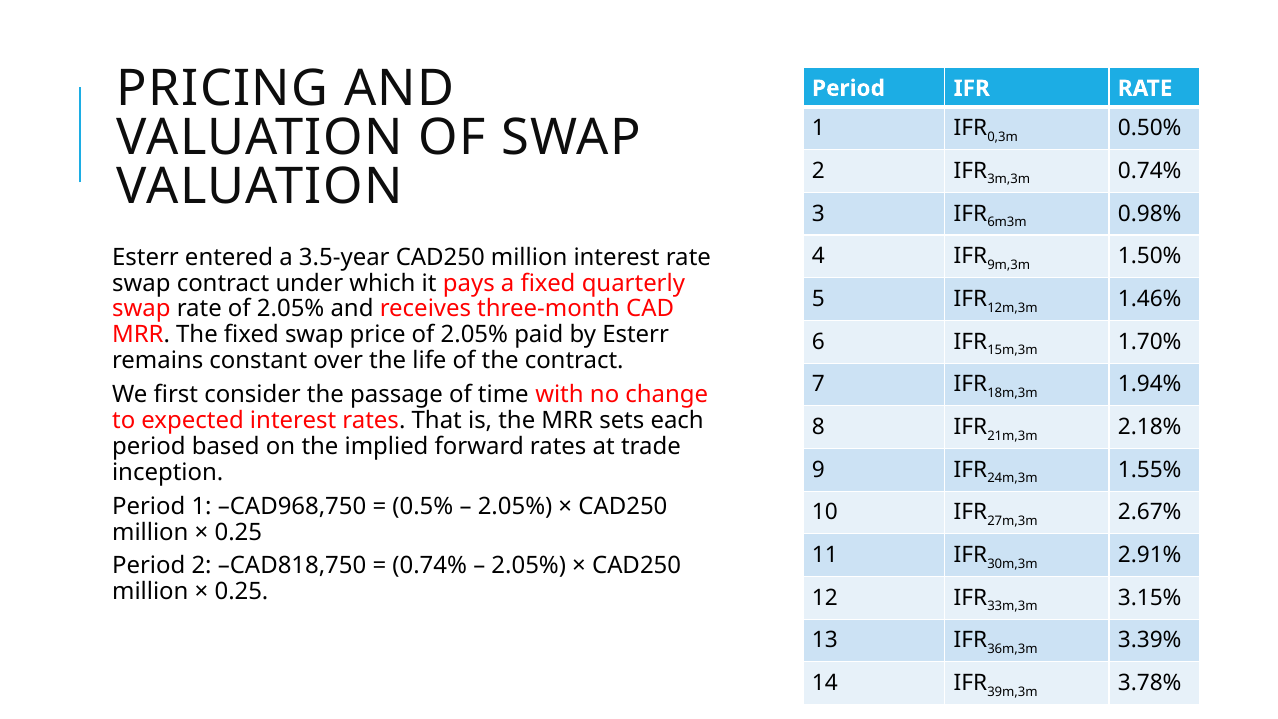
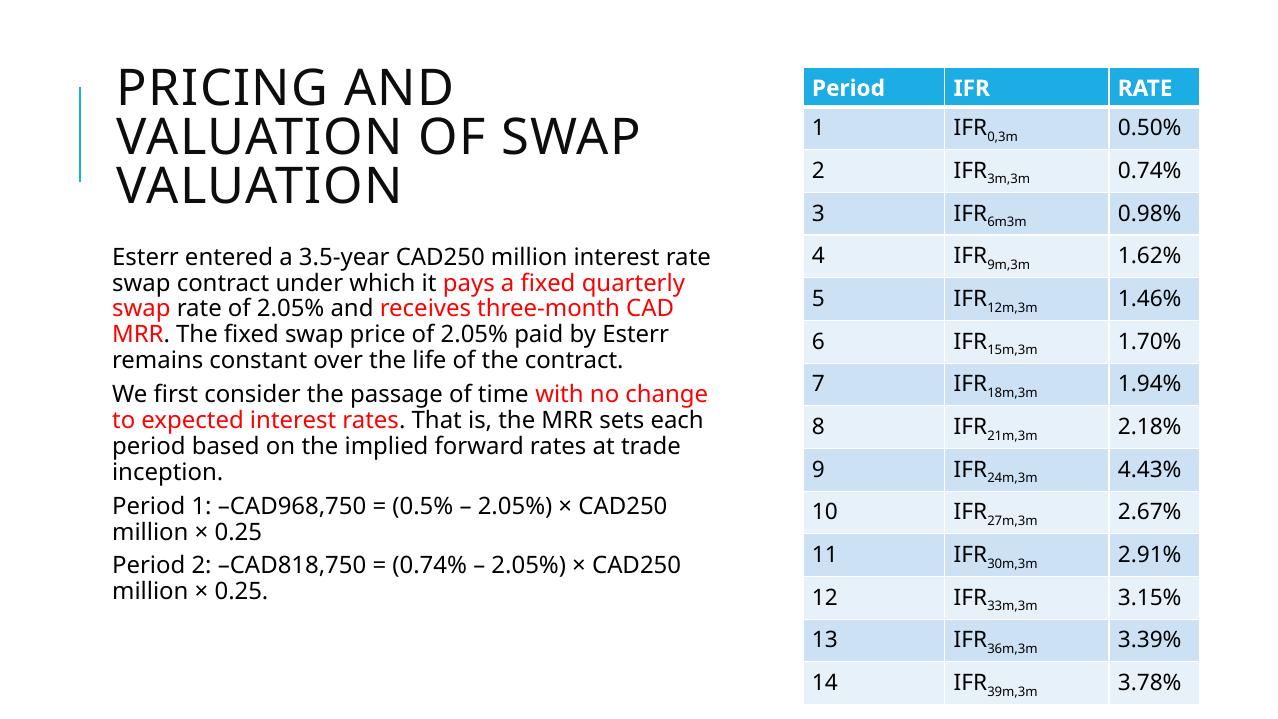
1.50%: 1.50% -> 1.62% (1150, 256)
1.55%: 1.55% -> 4.43% (1150, 470)
